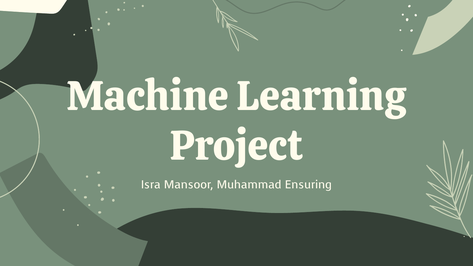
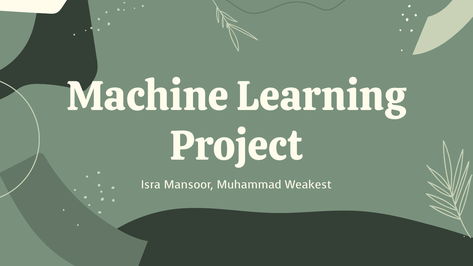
Ensuring: Ensuring -> Weakest (308, 185)
